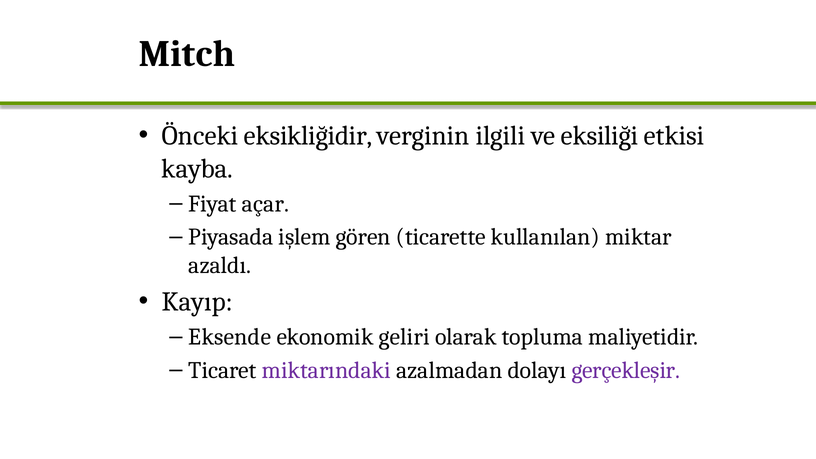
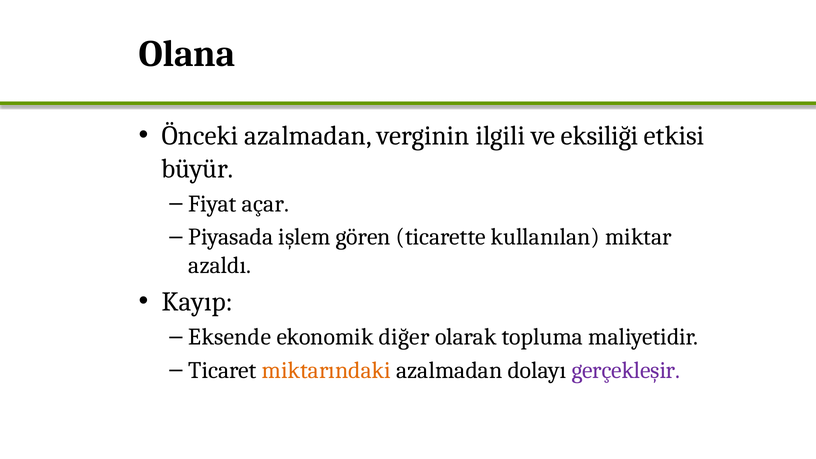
Mitch: Mitch -> Olana (187, 54)
Önceki eksikliğidir: eksikliğidir -> azalmadan (308, 136)
kayba: kayba -> büyür (197, 169)
geliri: geliri -> diğer (404, 337)
miktarındaki colour: purple -> orange (326, 370)
